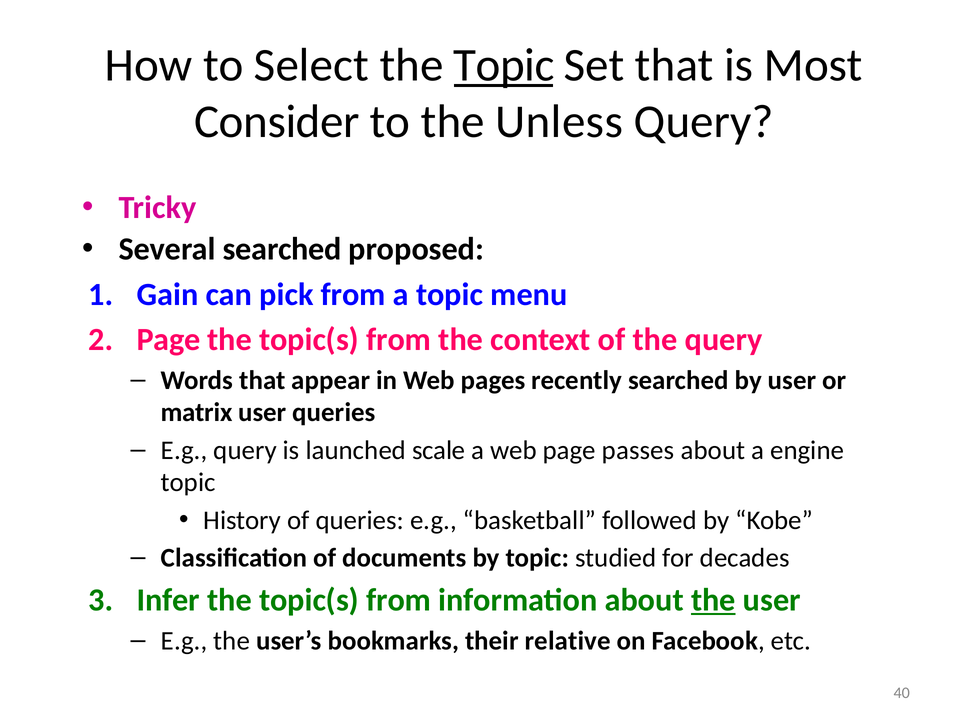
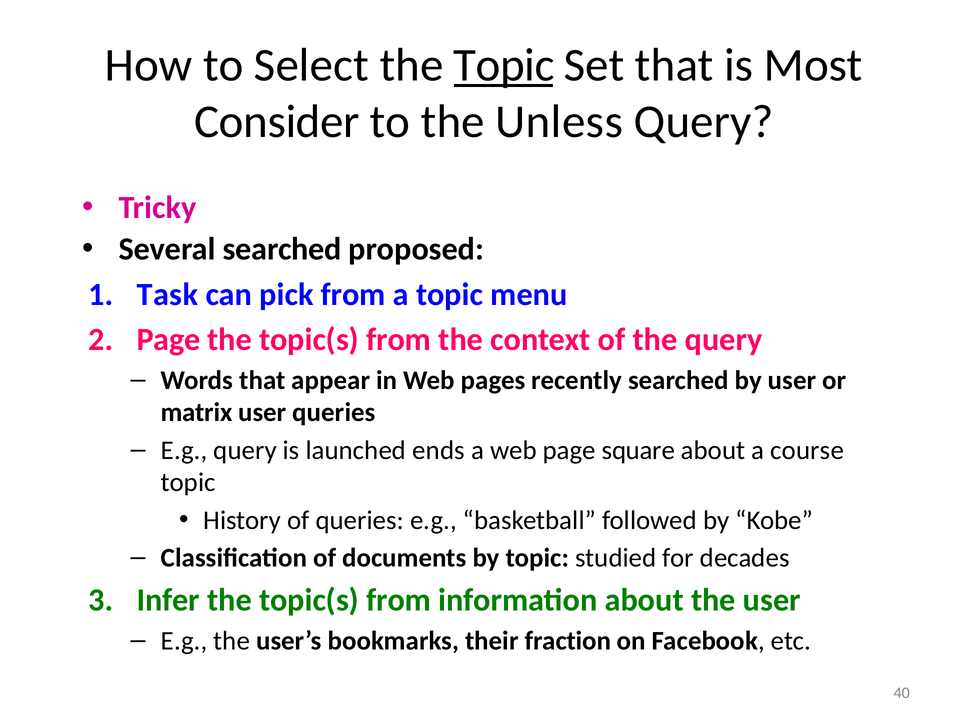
Gain: Gain -> Task (167, 295)
scale: scale -> ends (439, 450)
passes: passes -> square (638, 450)
engine: engine -> course (807, 450)
the underline: present -> none (713, 600)
relative: relative -> fraction (568, 641)
